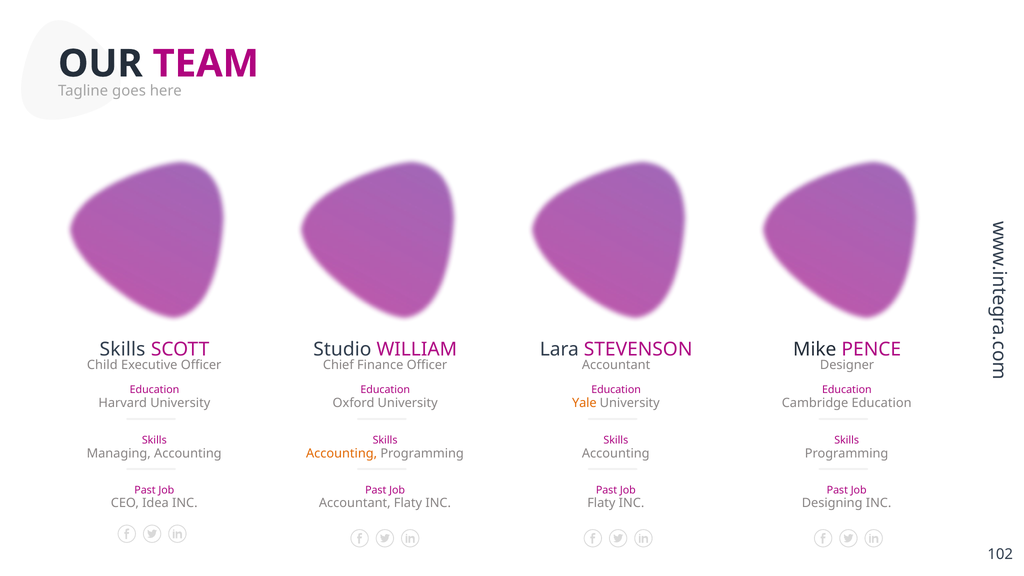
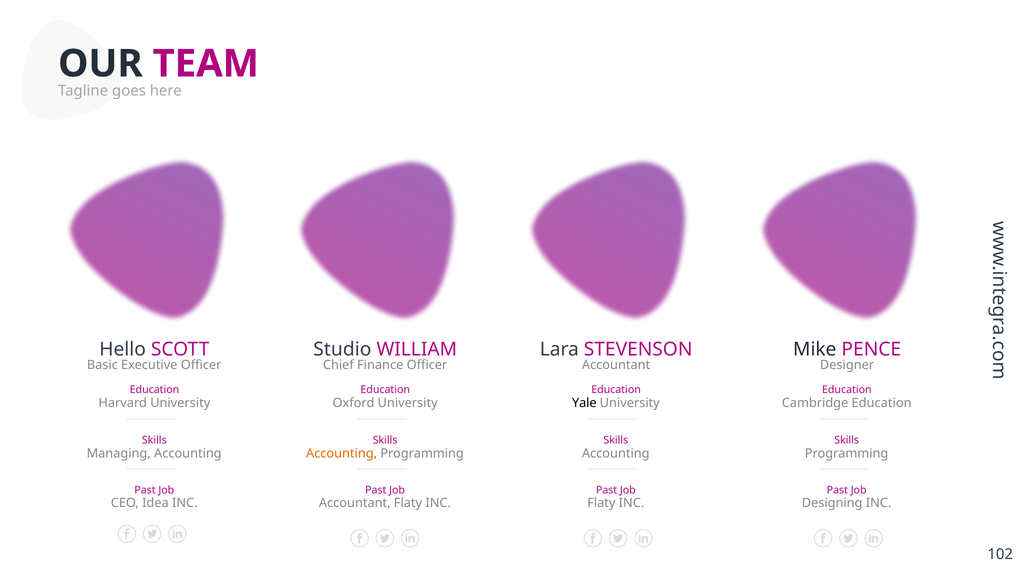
Skills: Skills -> Hello (123, 349)
Child: Child -> Basic (102, 365)
Yale colour: orange -> black (584, 403)
